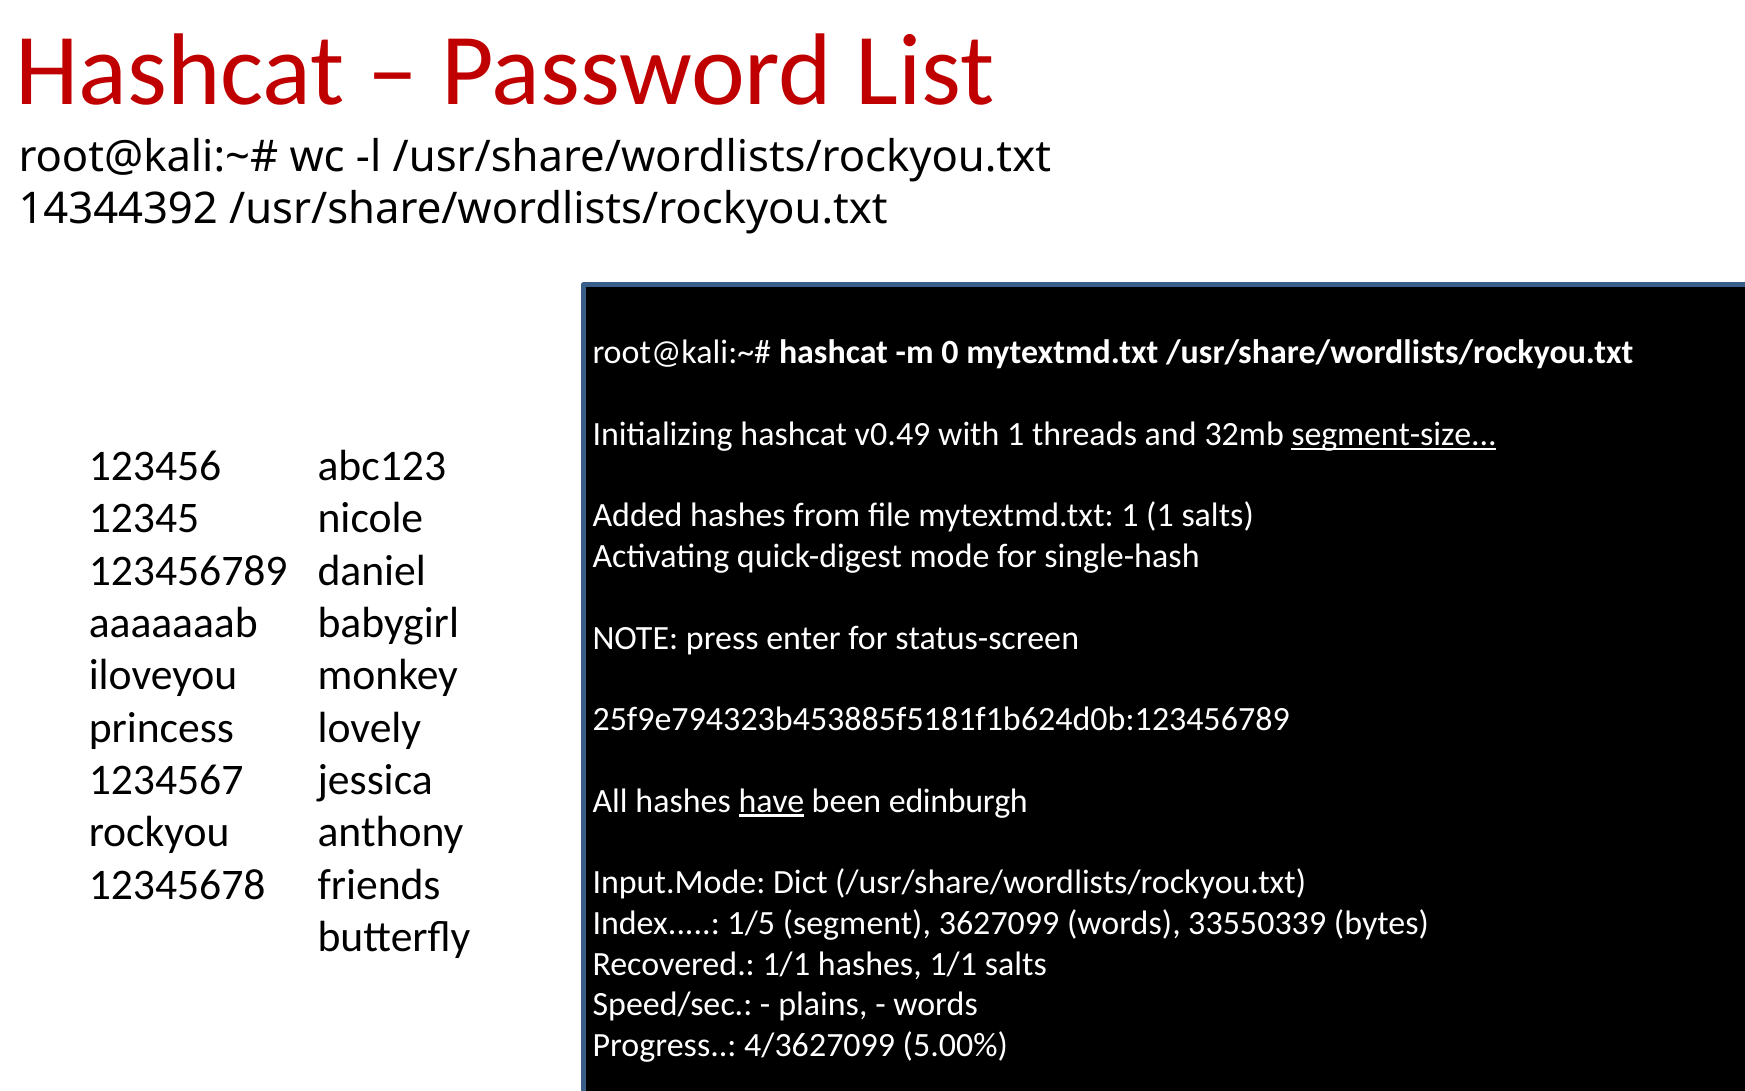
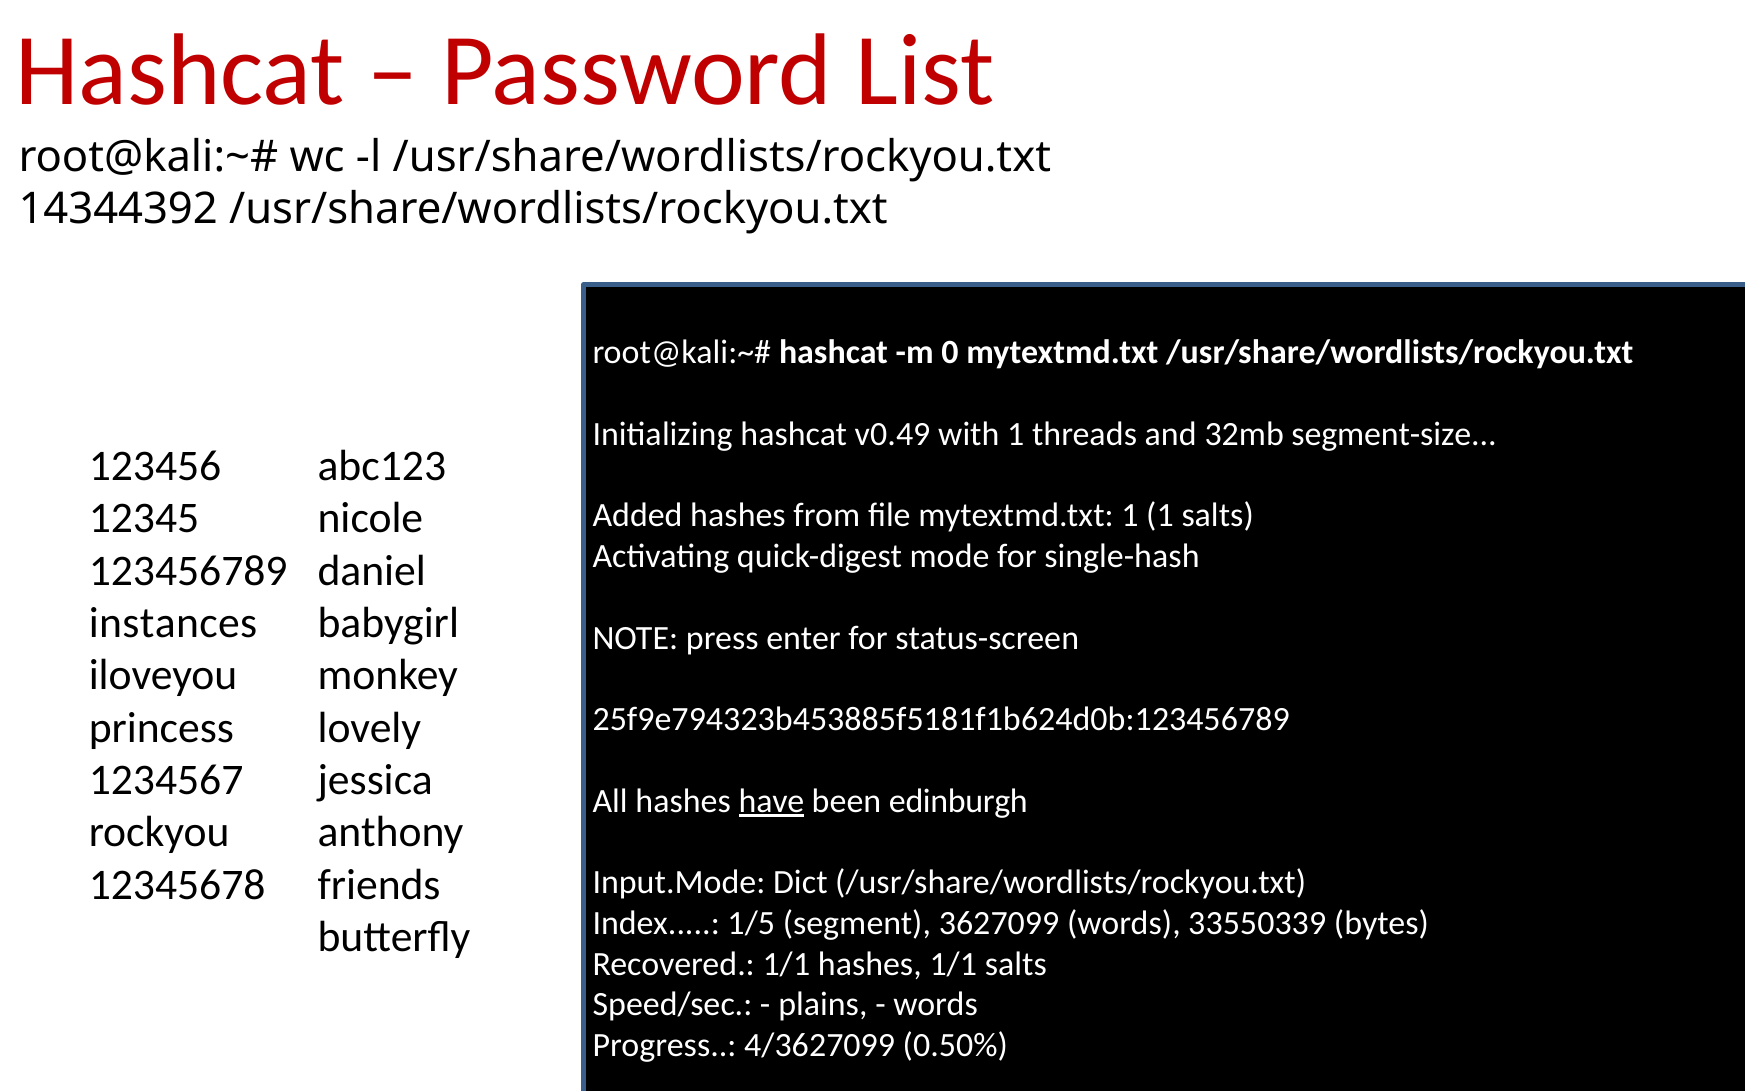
segment-size underline: present -> none (1394, 434)
aaaaaaab: aaaaaaab -> instances (173, 623)
5.00%: 5.00% -> 0.50% (955, 1045)
